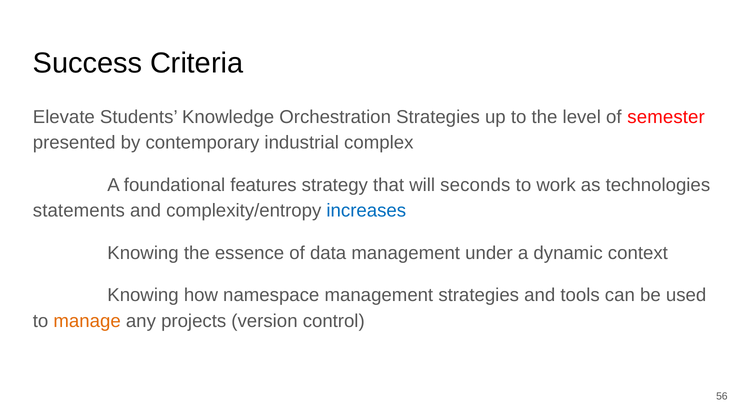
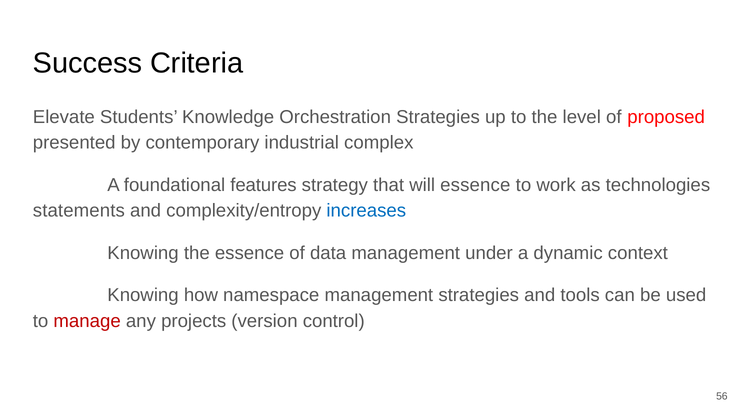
semester: semester -> proposed (666, 117)
will seconds: seconds -> essence (475, 185)
manage colour: orange -> red (87, 321)
